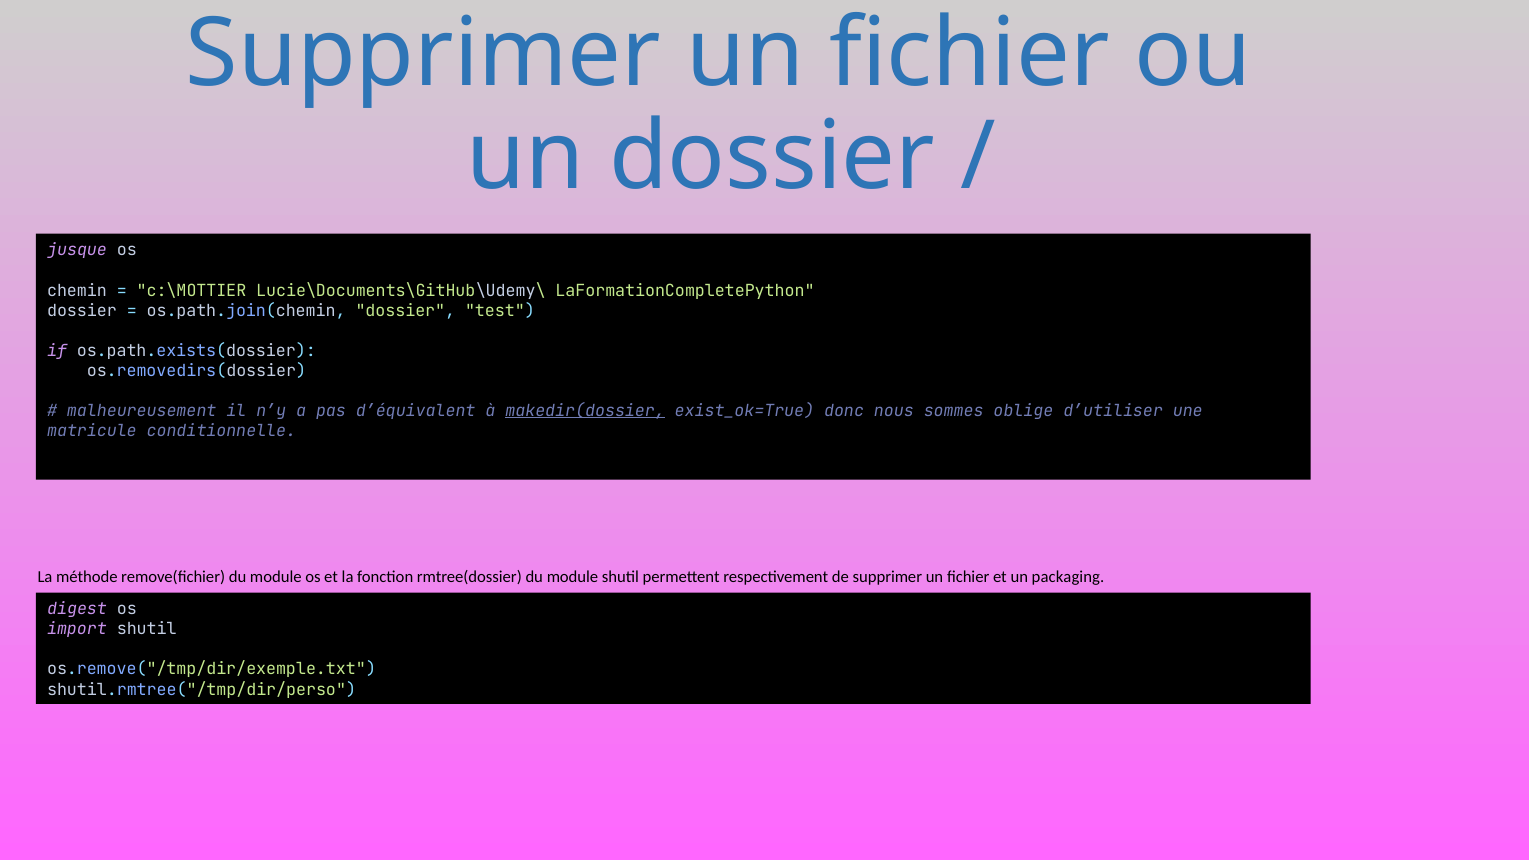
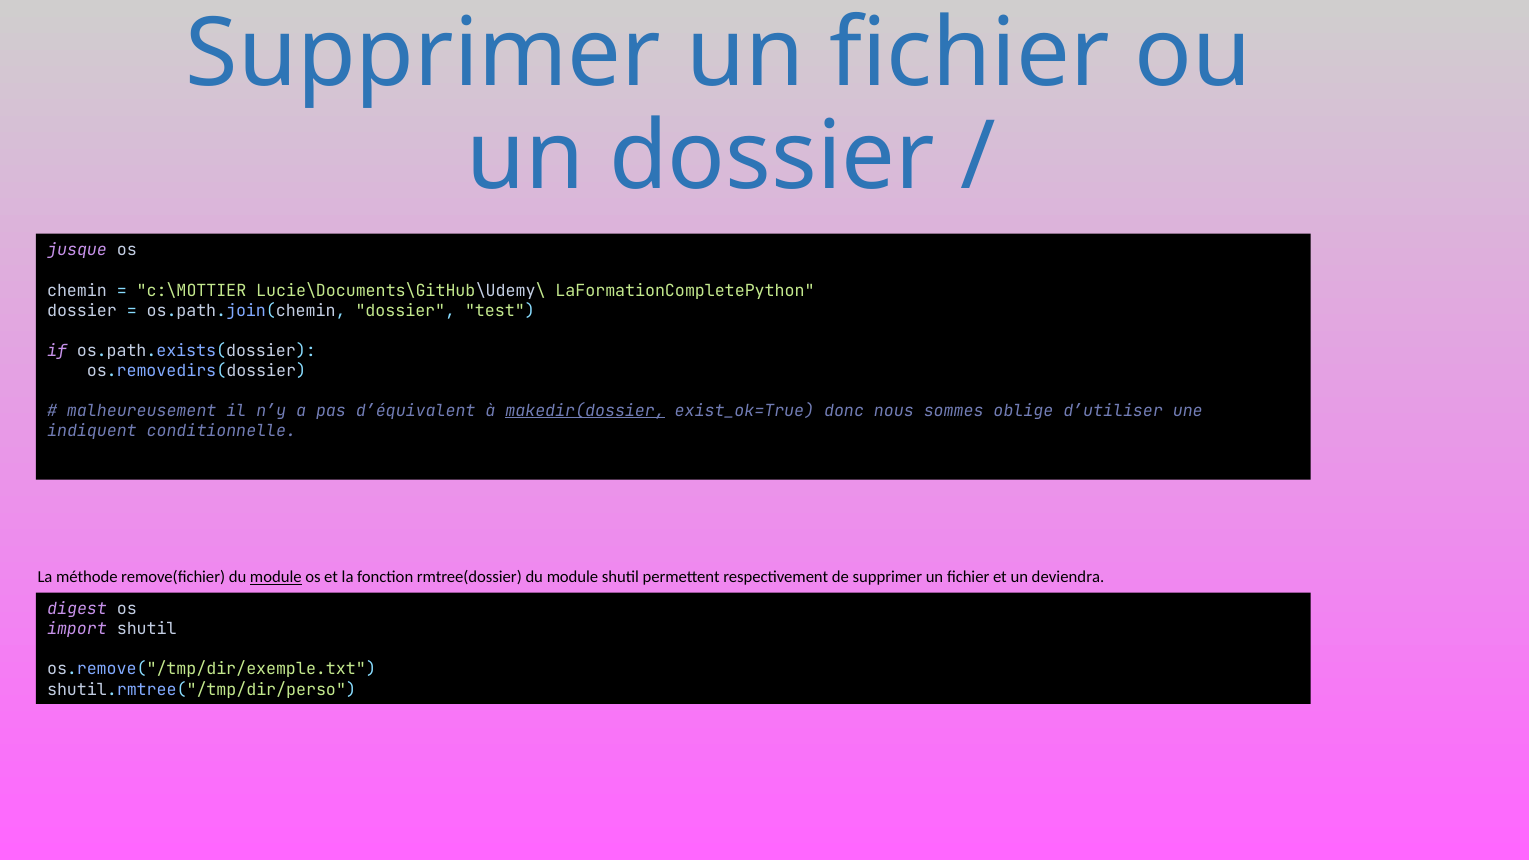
matricule: matricule -> indiquent (92, 431)
module underline: none -> present (276, 578)
packaging: packaging -> deviendra (1068, 578)
